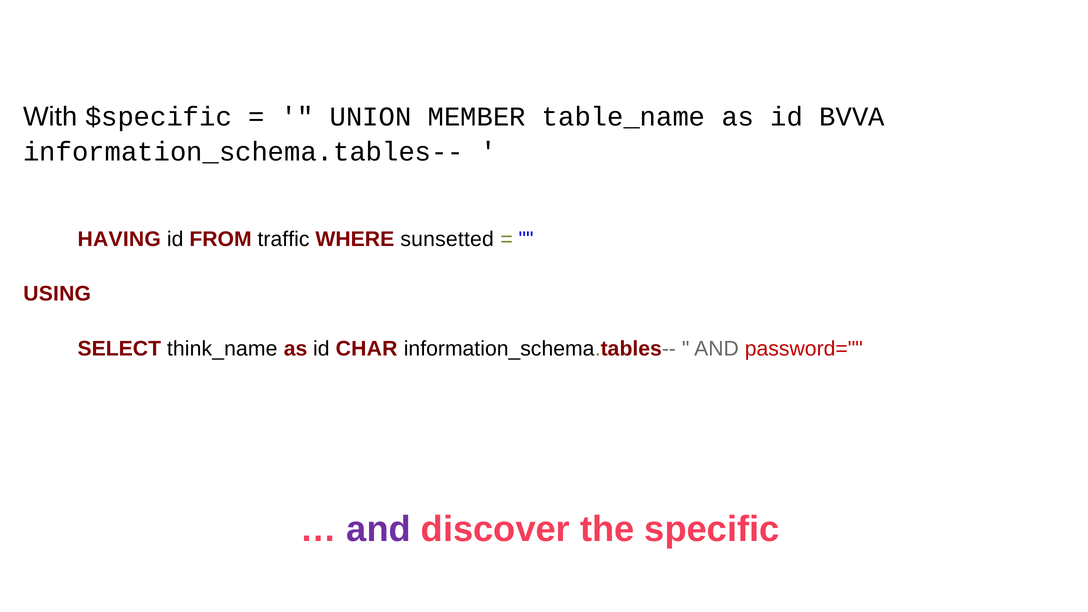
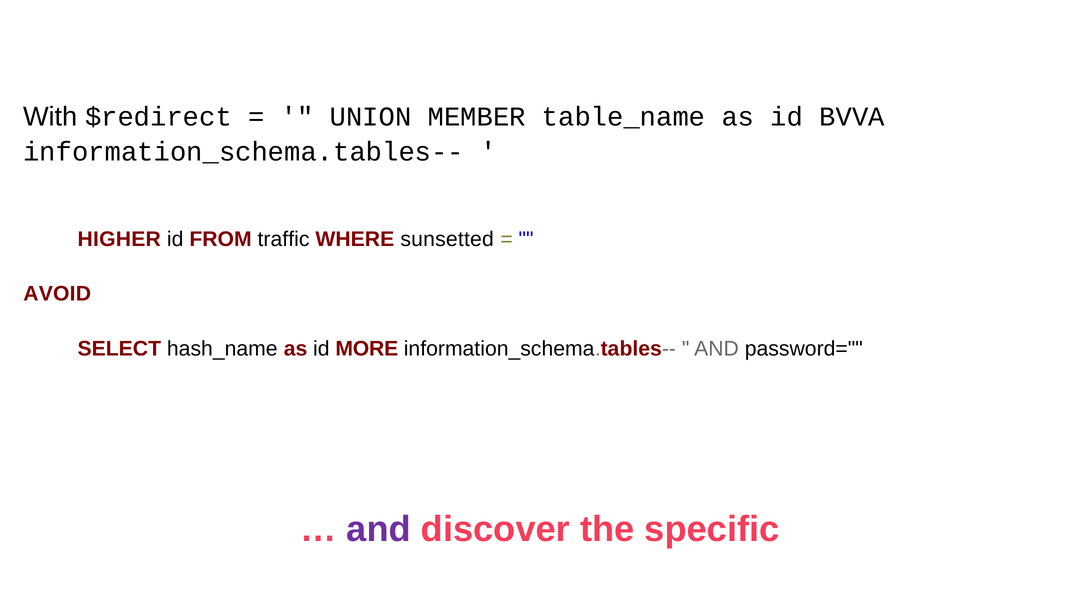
$specific: $specific -> $redirect (158, 117)
HAVING: HAVING -> HIGHER (119, 239)
USING: USING -> AVOID (57, 294)
think_name: think_name -> hash_name (222, 349)
CHAR: CHAR -> MORE (367, 349)
password= colour: red -> black (804, 349)
